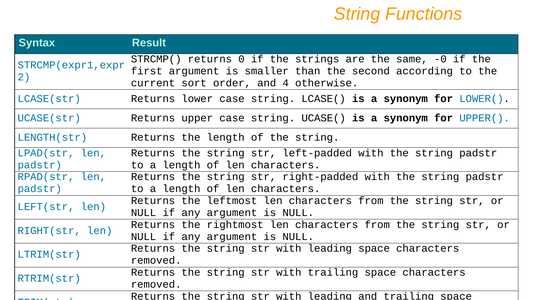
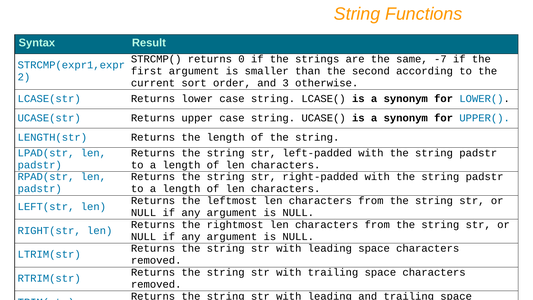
-0: -0 -> -7 (440, 59)
4: 4 -> 3 (286, 83)
